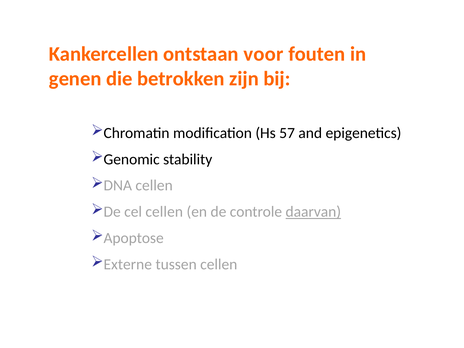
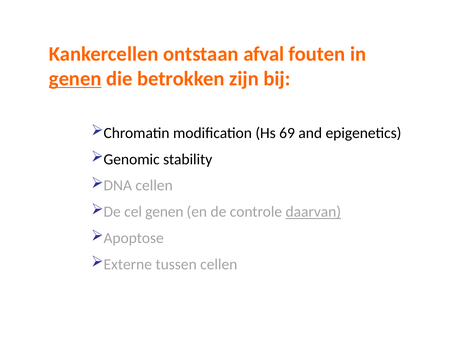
voor: voor -> afval (264, 54)
genen underline: none -> present (75, 79)
57: 57 -> 69 (287, 133)
cel cellen: cellen -> genen (164, 212)
